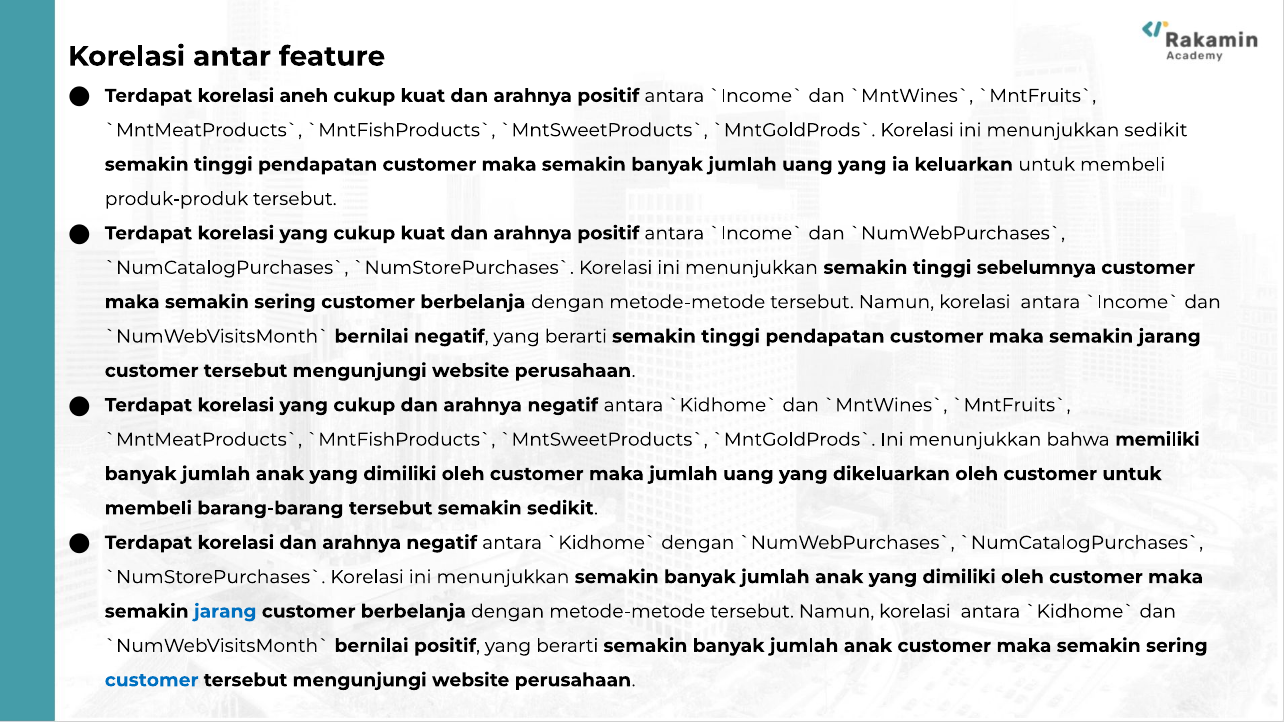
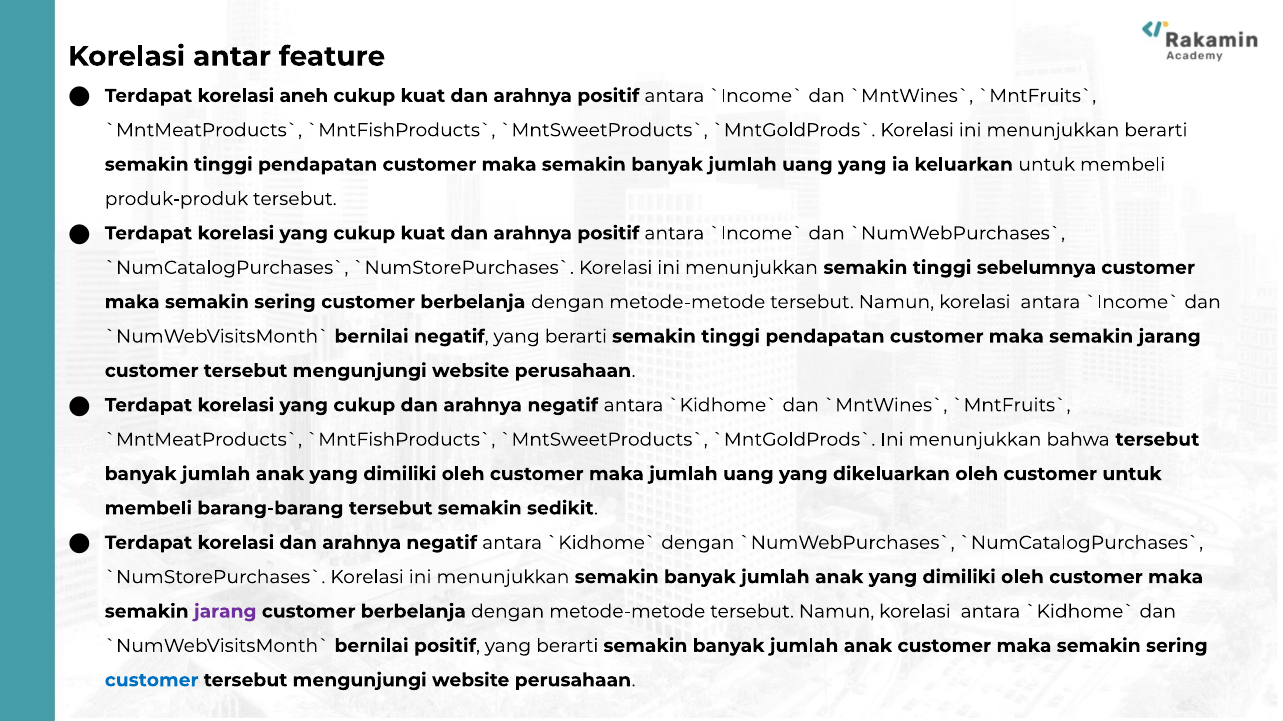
menunjukkan sedikit: sedikit -> berarti (1156, 130)
bahwa memiliki: memiliki -> tersebut (1157, 440)
jarang colour: blue -> purple (225, 612)
